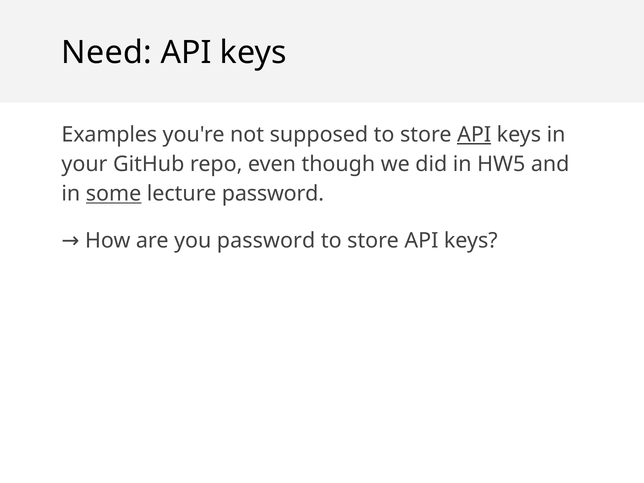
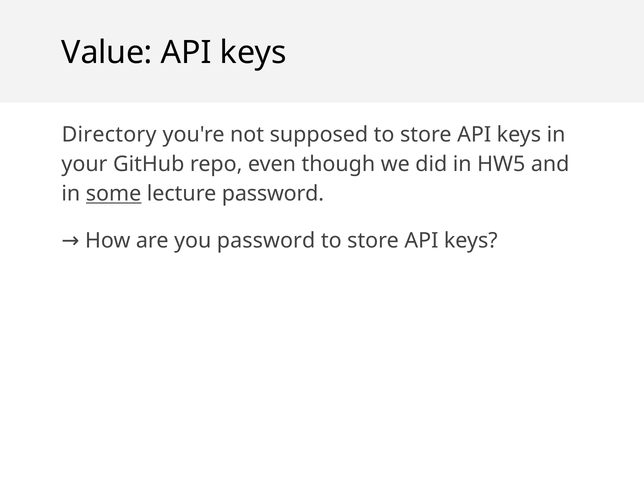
Need: Need -> Value (107, 52)
Examples: Examples -> Directory (109, 135)
API underline: present -> none (474, 135)
